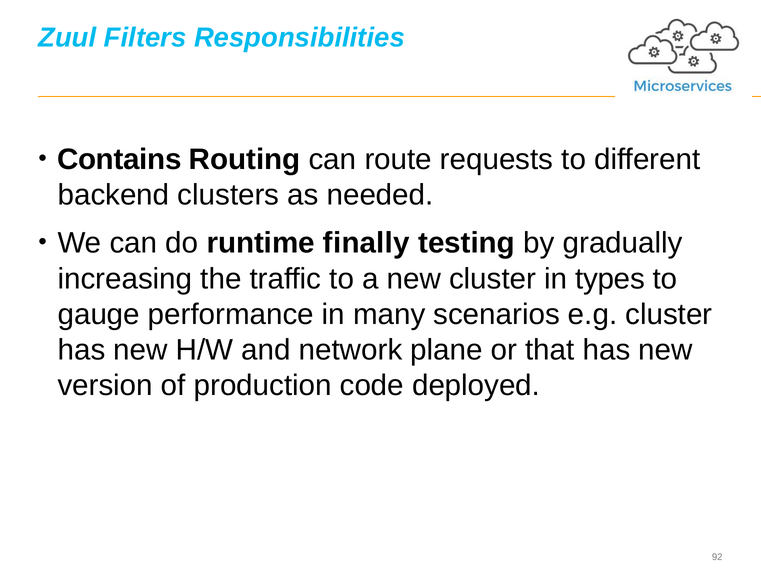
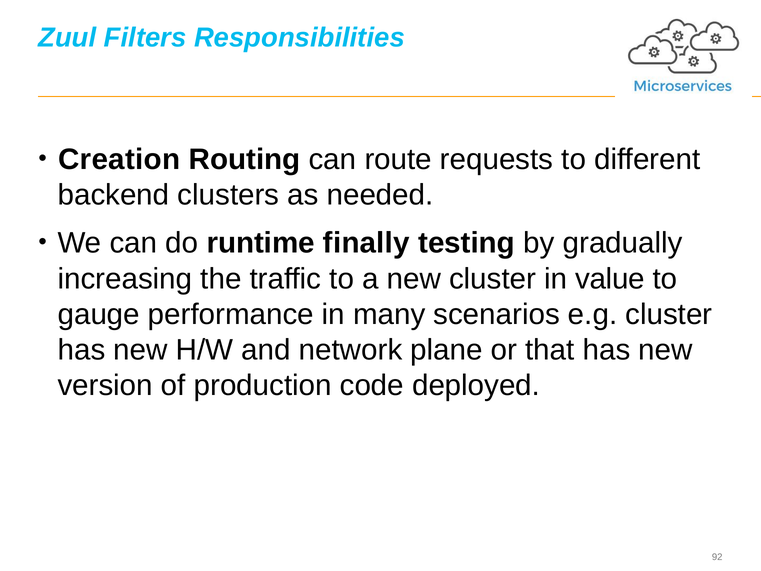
Contains: Contains -> Creation (119, 159)
types: types -> value (610, 279)
